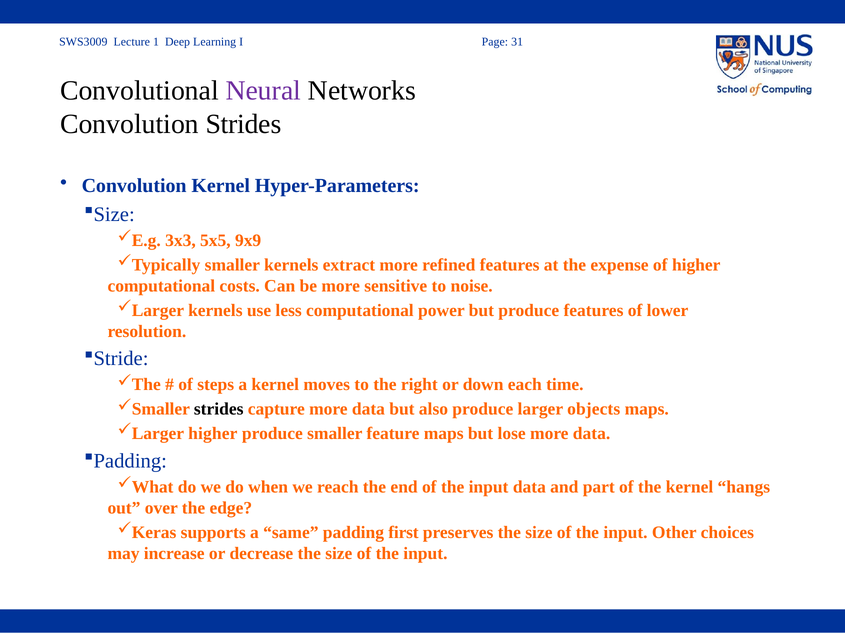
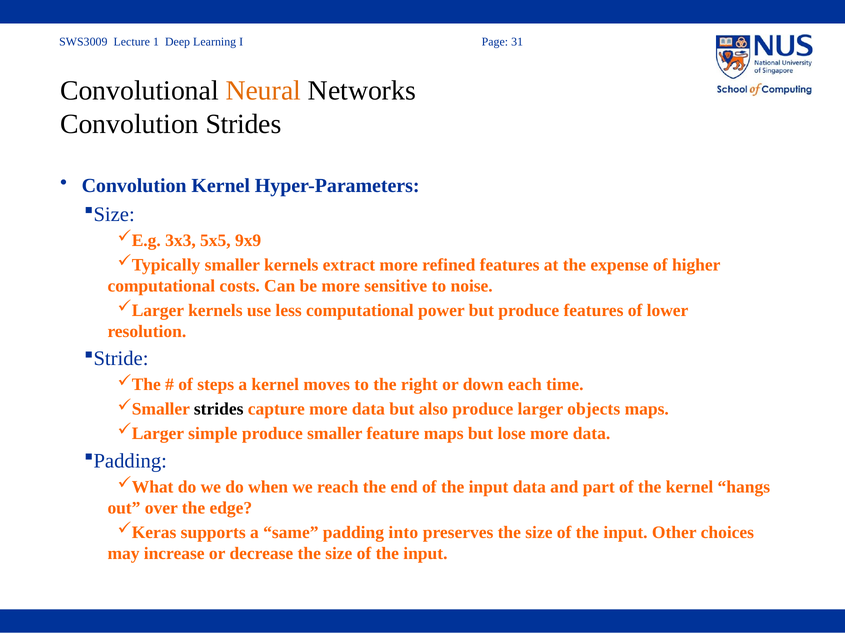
Neural colour: purple -> orange (263, 91)
higher: higher -> simple (213, 434)
first: first -> into (403, 533)
